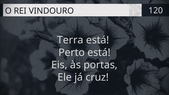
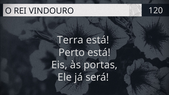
cruz: cruz -> será (97, 77)
